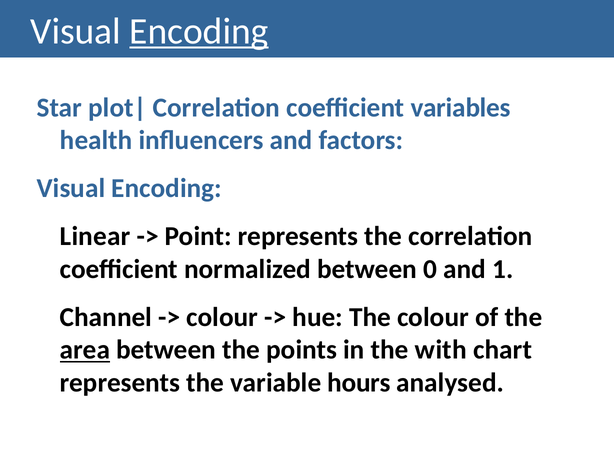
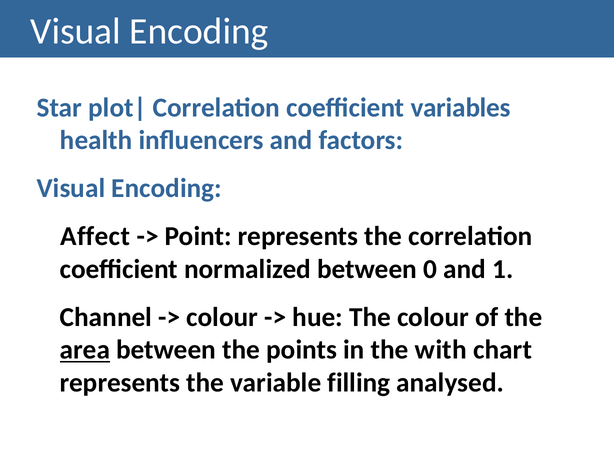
Encoding underline: present -> none (199, 31)
Linear: Linear -> Affect (95, 237)
hours: hours -> filling (359, 383)
